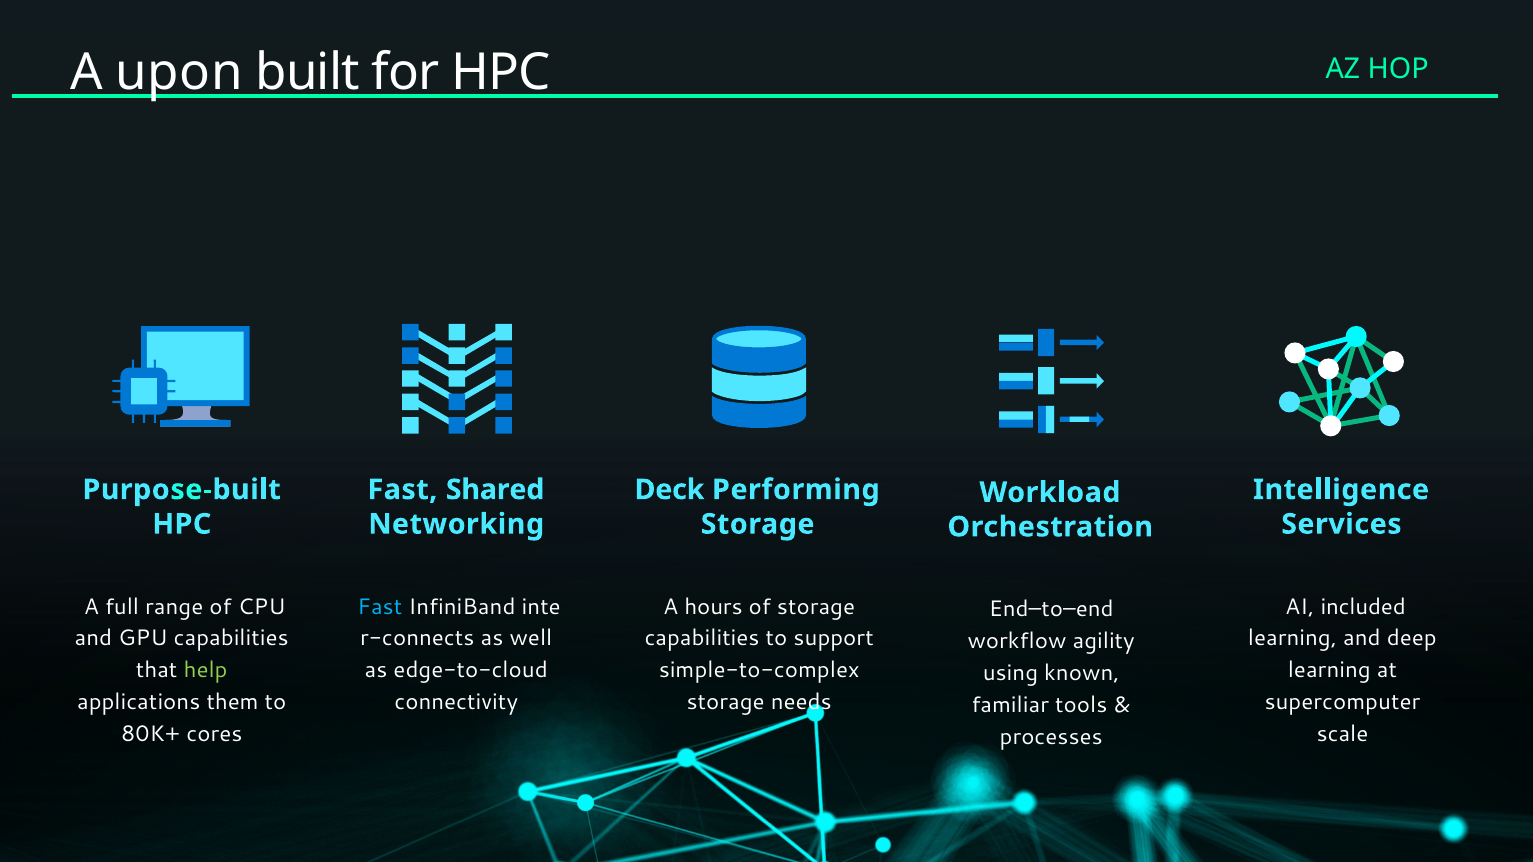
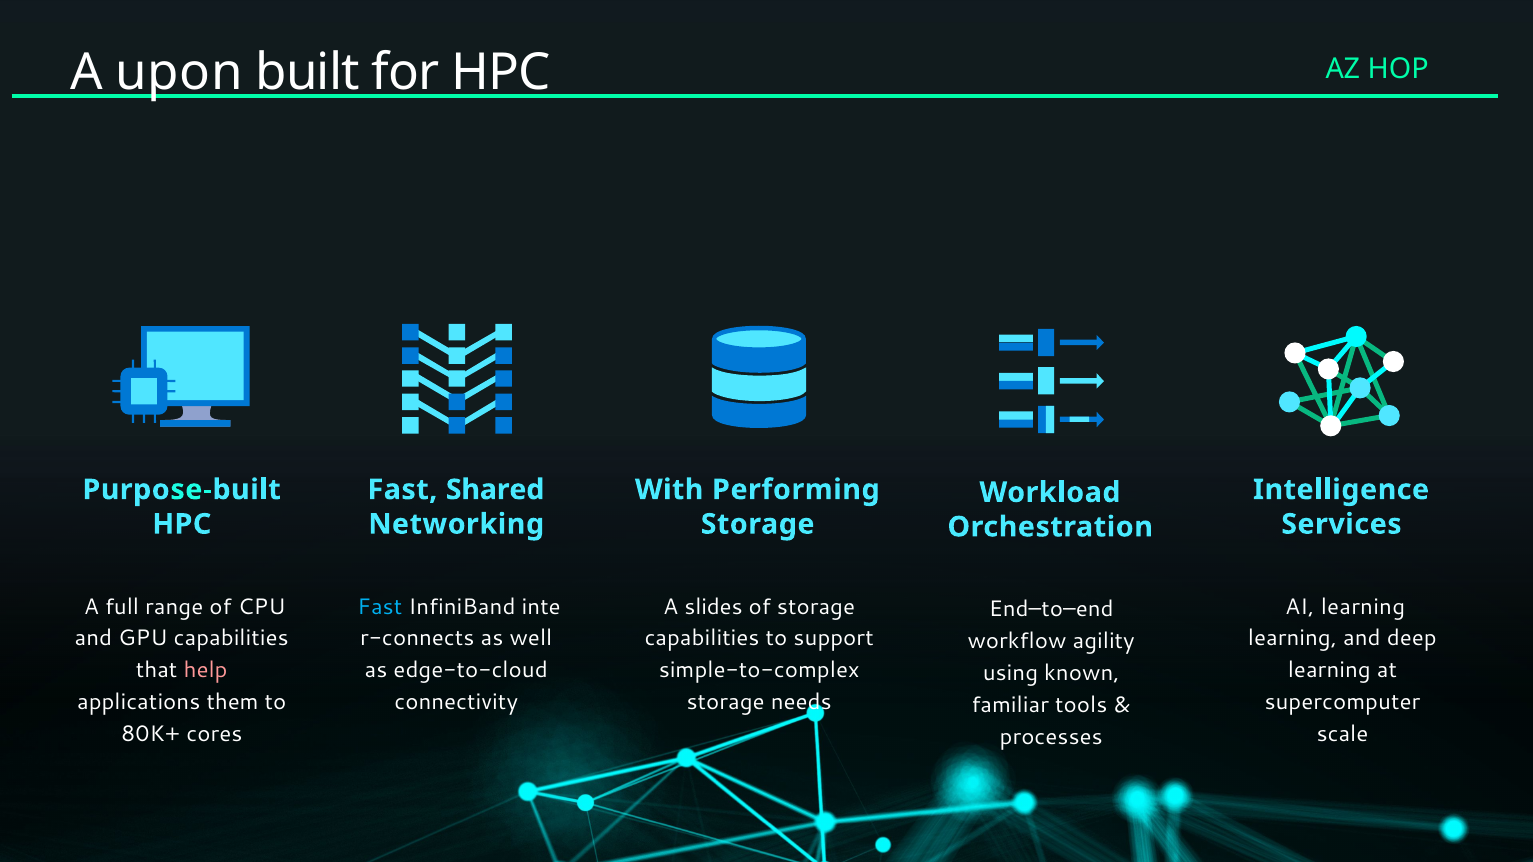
Deck: Deck -> With (669, 490)
hours: hours -> slides (714, 607)
AI included: included -> learning (1363, 607)
help colour: light green -> pink (206, 671)
